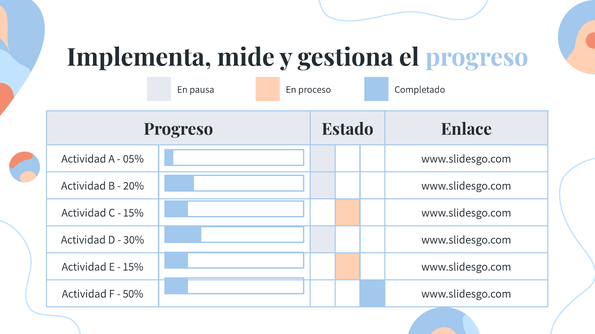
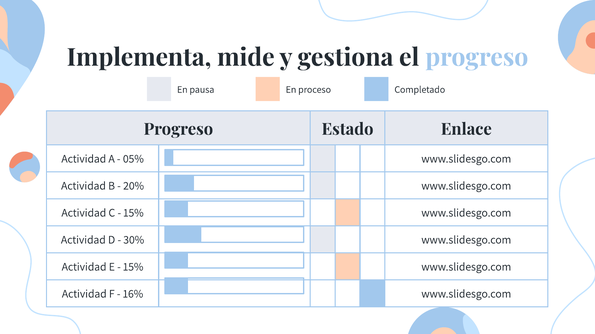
50%: 50% -> 16% (133, 294)
